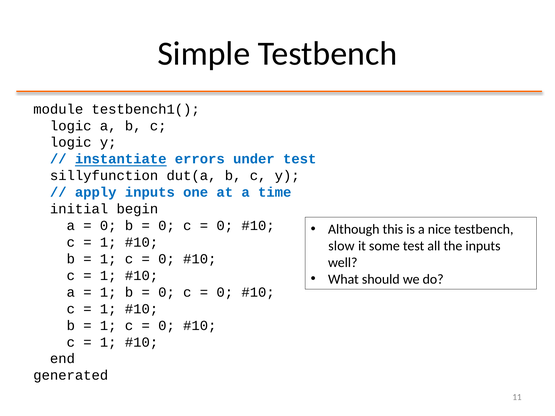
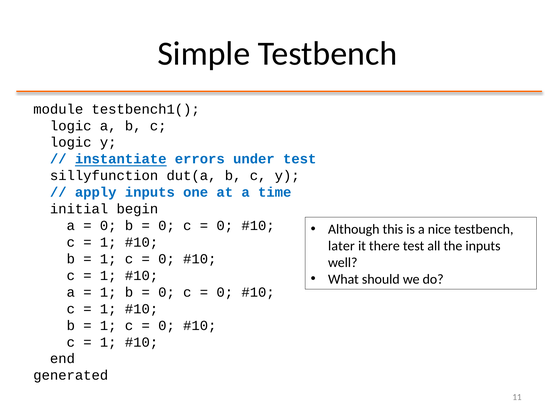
slow: slow -> later (341, 246)
some: some -> there (384, 246)
